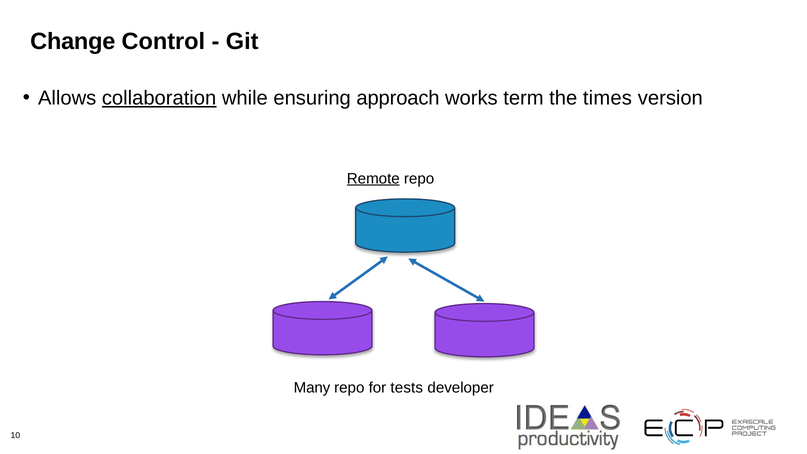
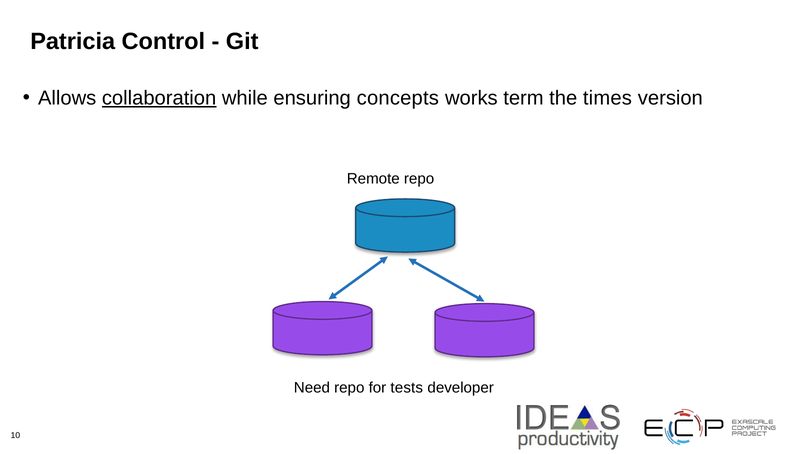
Change: Change -> Patricia (73, 42)
approach: approach -> concepts (398, 98)
Remote underline: present -> none (373, 179)
Many: Many -> Need (312, 388)
